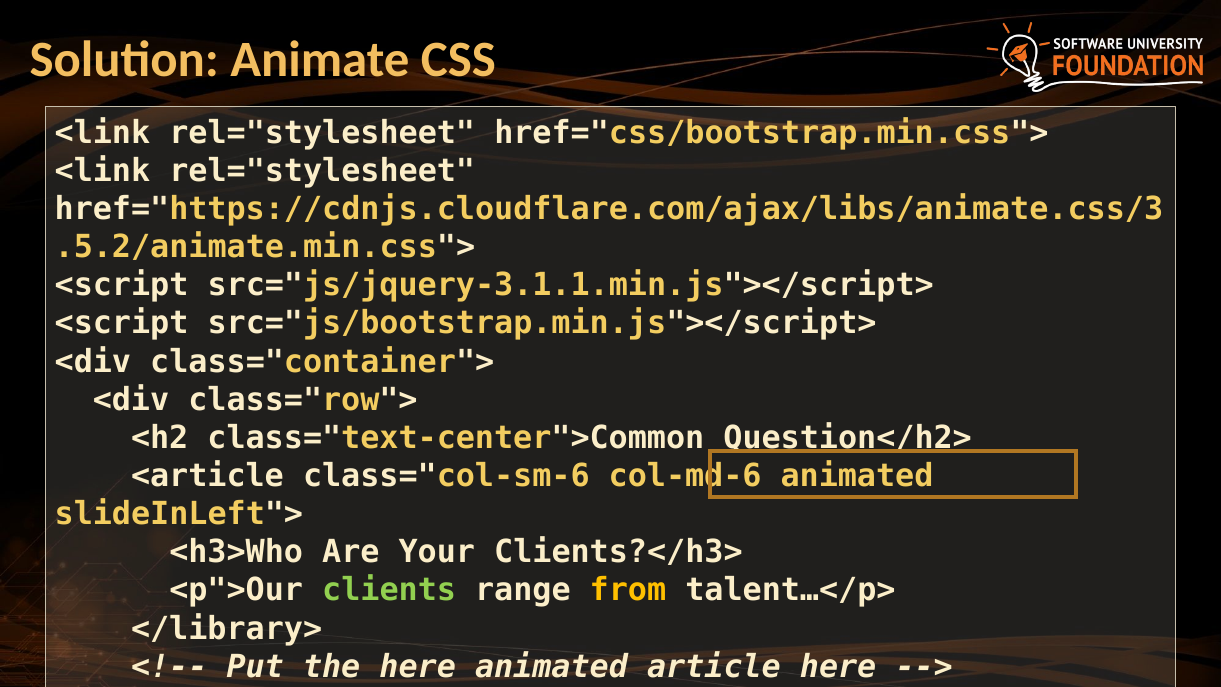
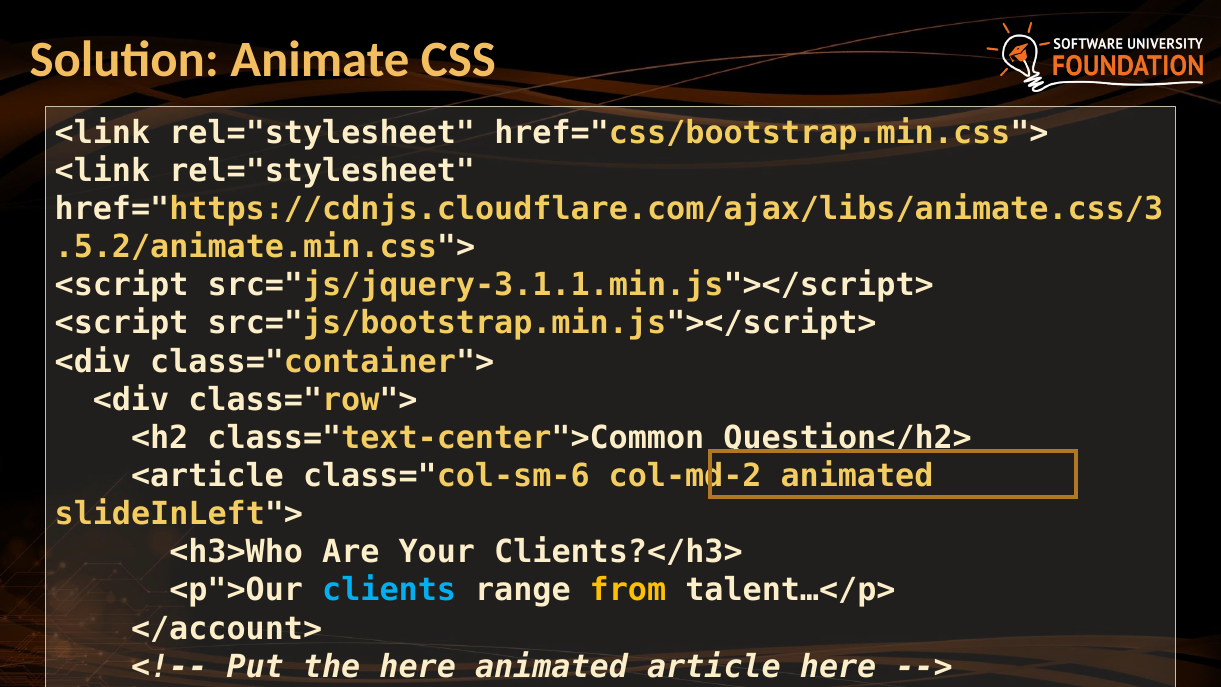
col-md-6: col-md-6 -> col-md-2 (685, 476)
clients colour: light green -> light blue (389, 590)
</library>: </library> -> </account> (227, 629)
